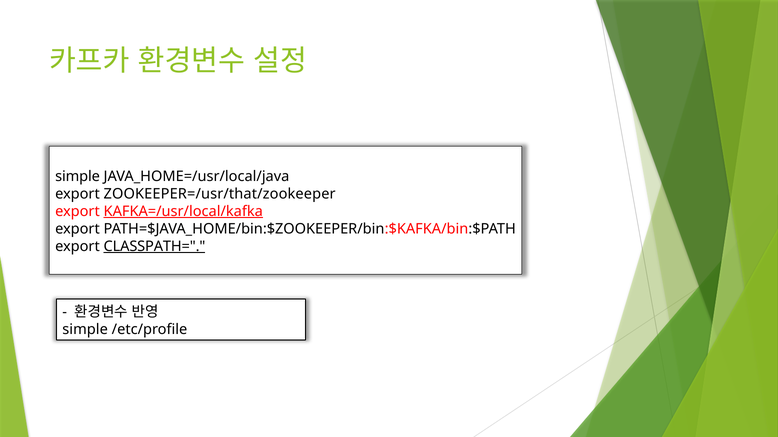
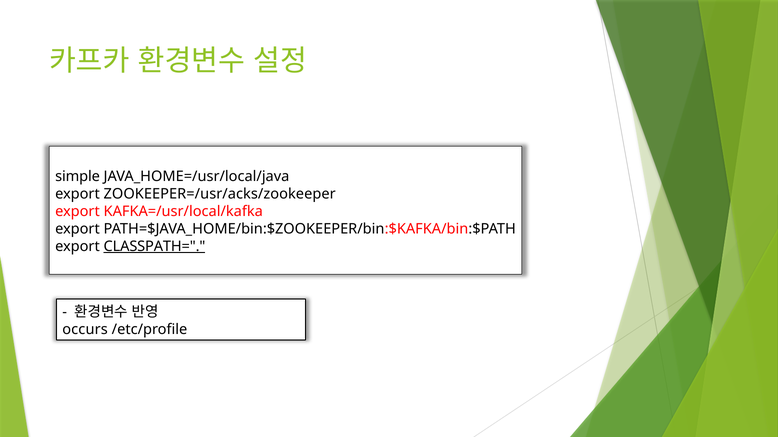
ZOOKEEPER=/usr/that/zookeeper: ZOOKEEPER=/usr/that/zookeeper -> ZOOKEEPER=/usr/acks/zookeeper (220, 194)
KAFKA=/usr/local/kafka underline: present -> none (183, 212)
simple: simple -> occurs (85, 330)
